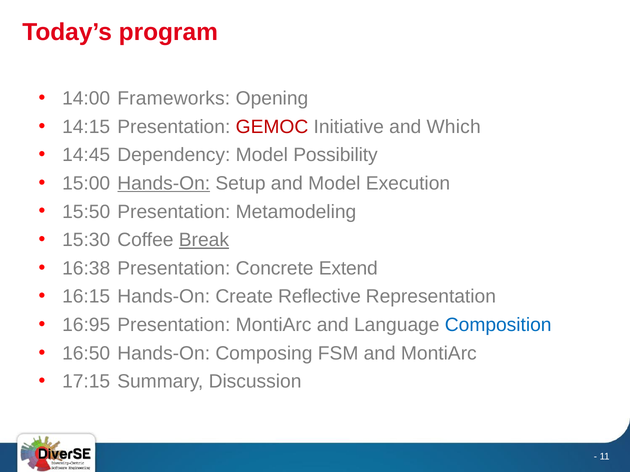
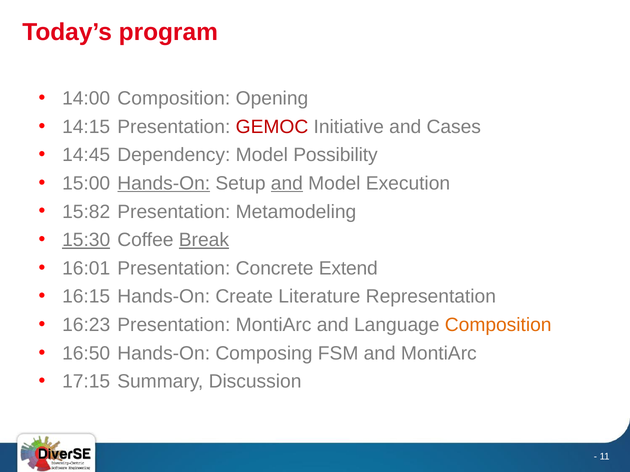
14:00 Frameworks: Frameworks -> Composition (174, 98)
Which: Which -> Cases (454, 127)
and underline: none -> present (287, 184)
15:50: 15:50 -> 15:82 (86, 212)
15:30 underline: none -> present (86, 240)
16:38: 16:38 -> 16:01 (86, 269)
Reflective: Reflective -> Literature (319, 297)
16:95: 16:95 -> 16:23 (86, 325)
Composition colour: blue -> orange (498, 325)
